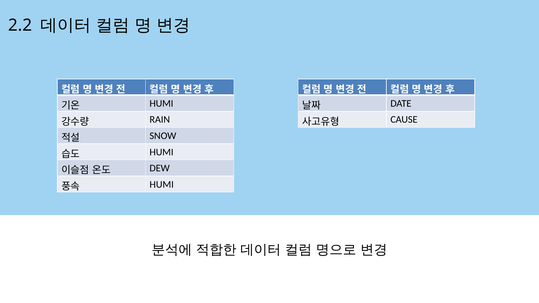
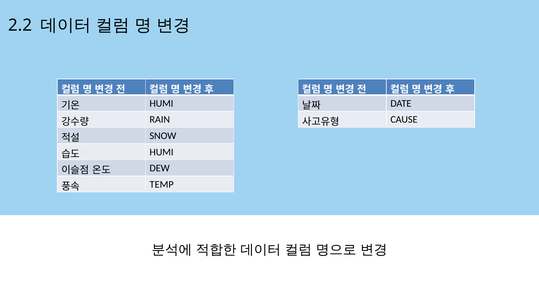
HUMI: HUMI -> TEMP (162, 184)
